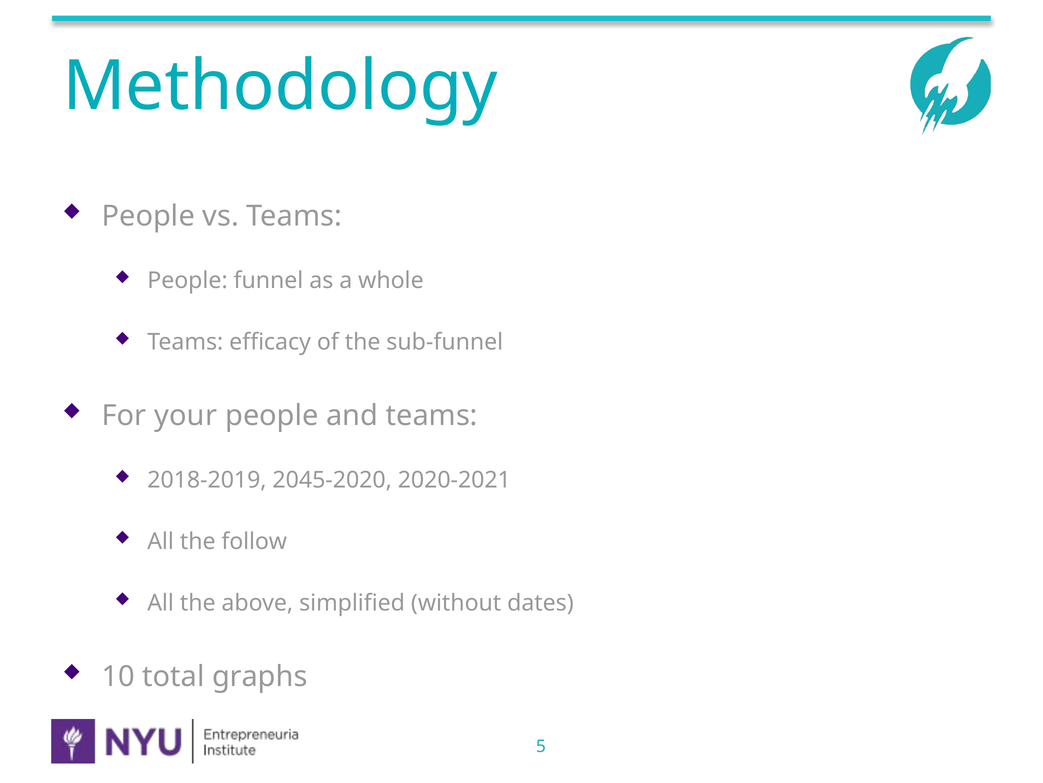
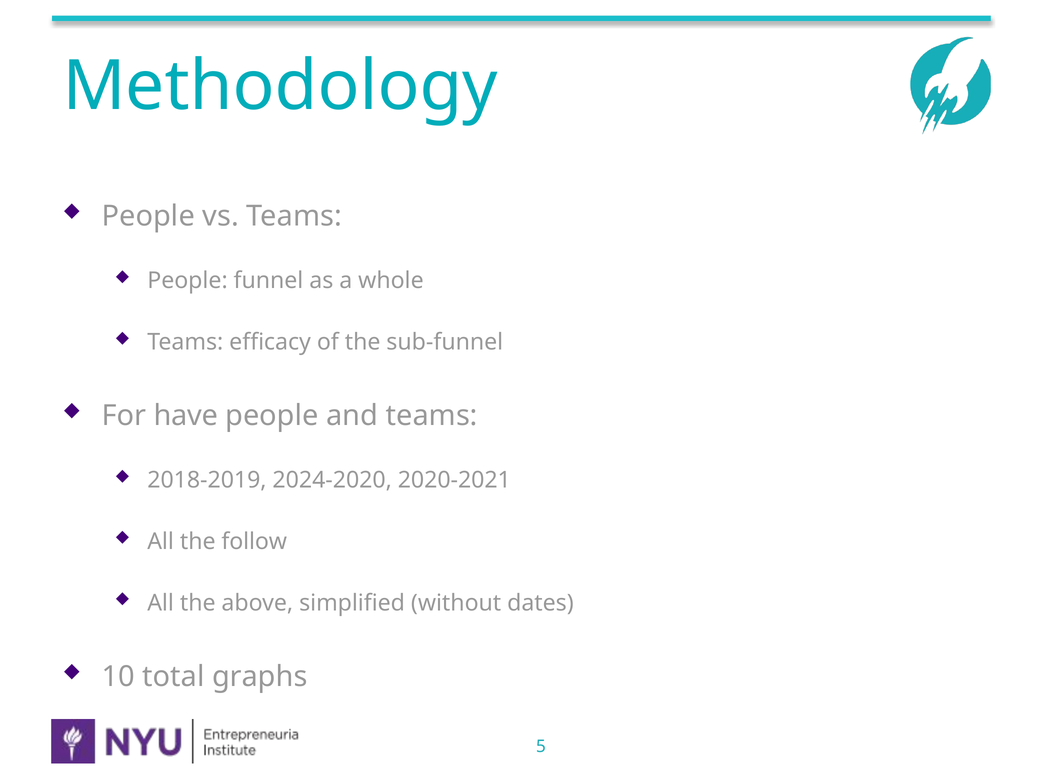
your: your -> have (186, 415)
2045-2020: 2045-2020 -> 2024-2020 (332, 480)
